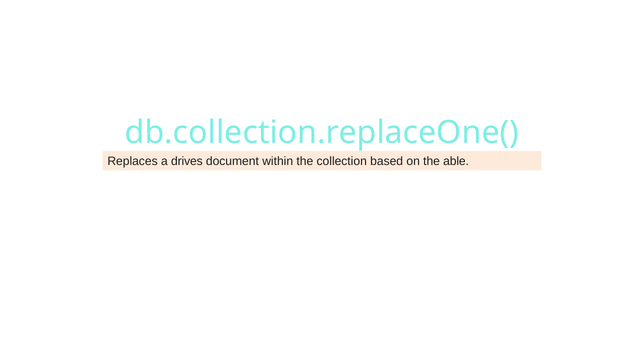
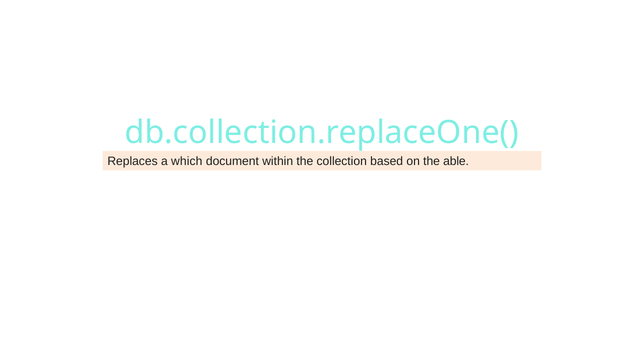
drives: drives -> which (187, 162)
